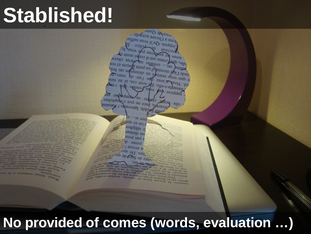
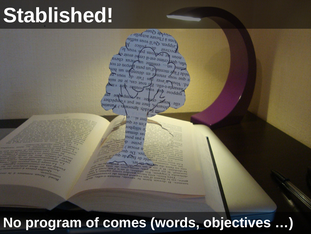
provided: provided -> program (54, 222)
evaluation: evaluation -> objectives (237, 222)
